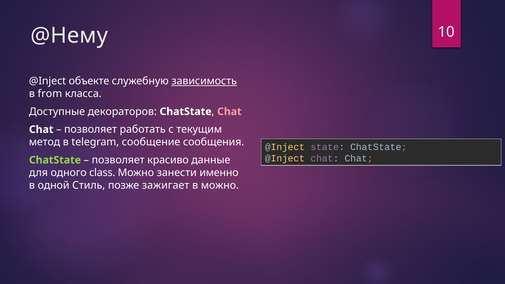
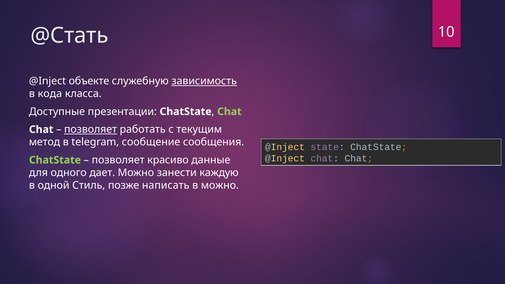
@Нему: @Нему -> @Стать (70, 35)
from: from -> кода (50, 94)
декораторов: декораторов -> презентации (122, 112)
Chat colour: pink -> light green (229, 112)
позволяет underline: none -> present (91, 130)
class: class -> дает (102, 173)
именно: именно -> каждую (219, 173)
зажигает: зажигает -> написать (166, 185)
